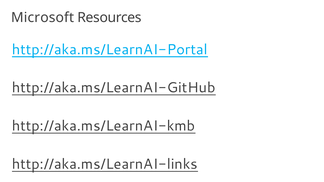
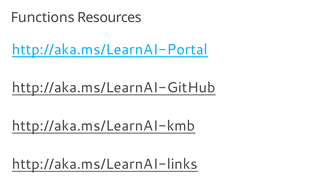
Microsoft: Microsoft -> Functions (43, 17)
